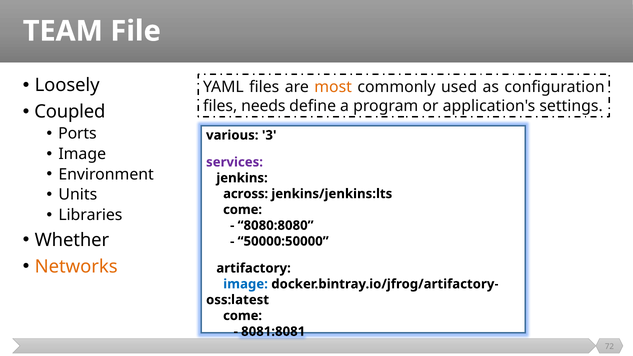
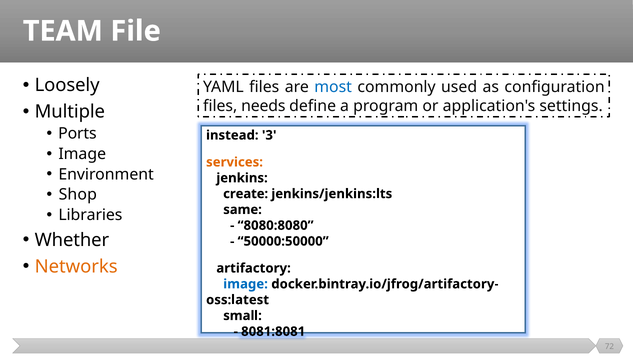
most colour: orange -> blue (333, 87)
Coupled: Coupled -> Multiple (70, 112)
various: various -> instead (232, 135)
services colour: purple -> orange (235, 162)
Units: Units -> Shop (78, 195)
across: across -> create (246, 194)
come: come -> same (243, 210)
come: come -> small (243, 316)
